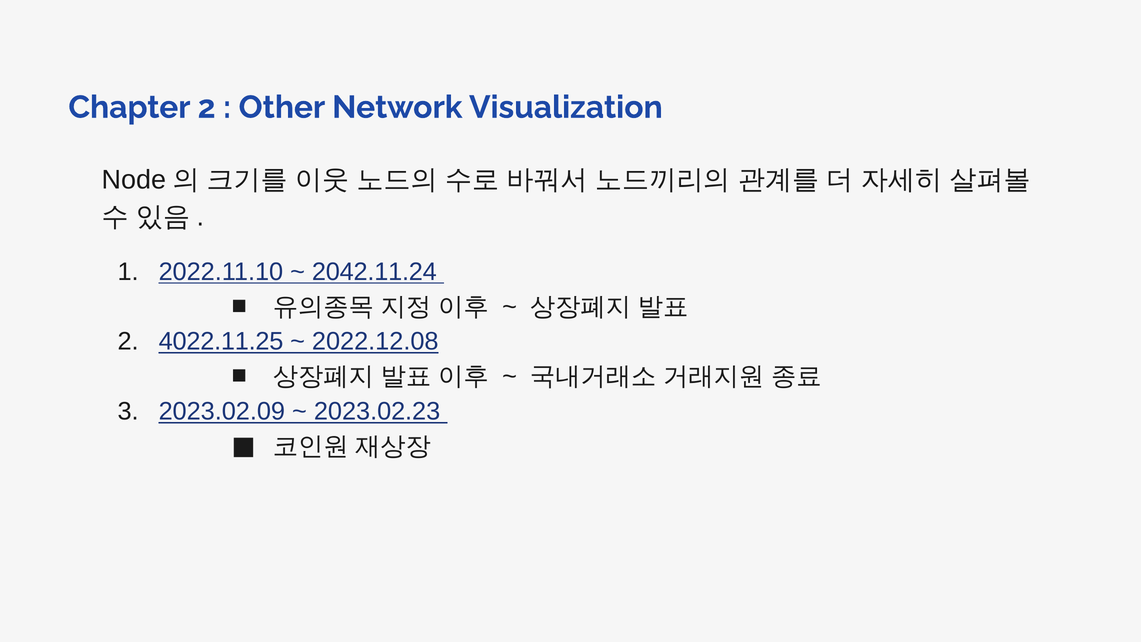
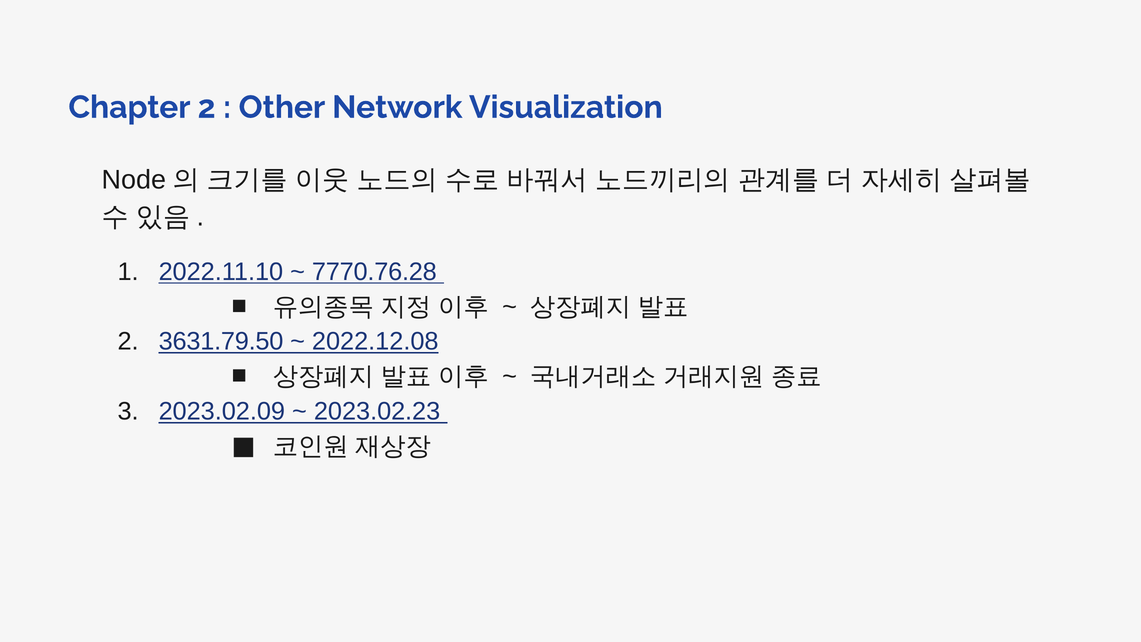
2042.11.24: 2042.11.24 -> 7770.76.28 (374, 272)
4022.11.25: 4022.11.25 -> 3631.79.50 (221, 341)
